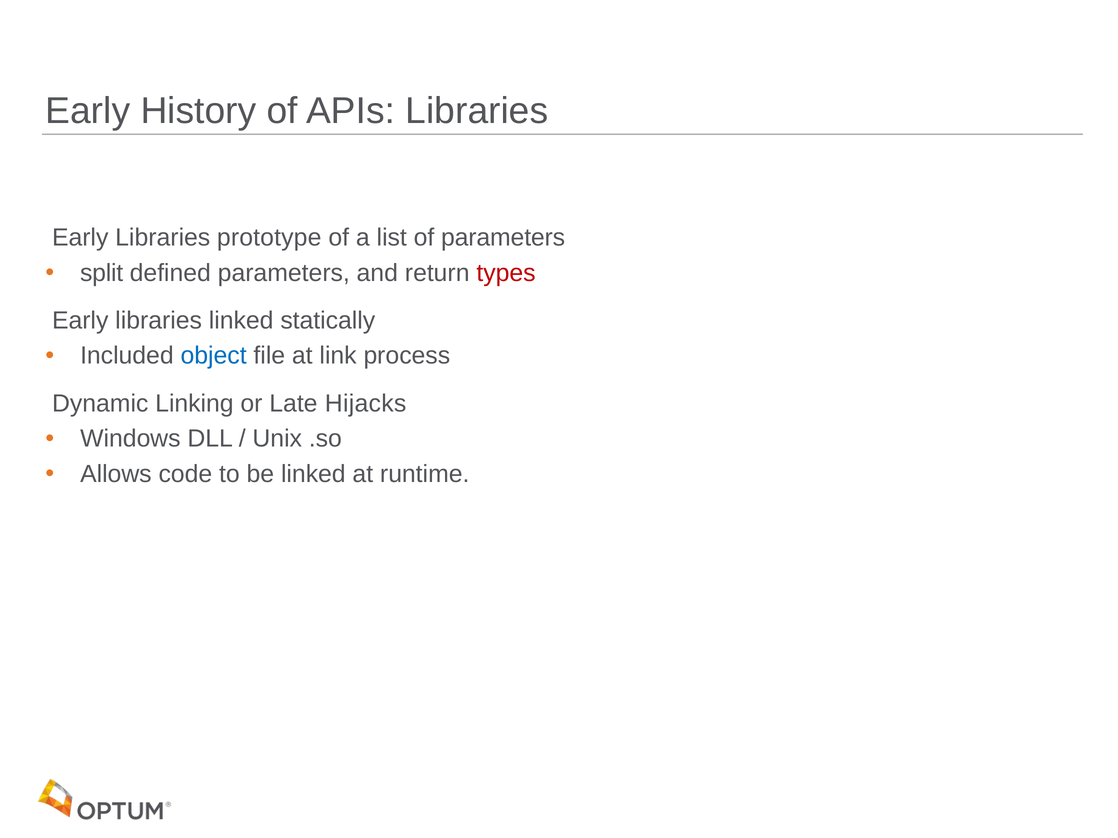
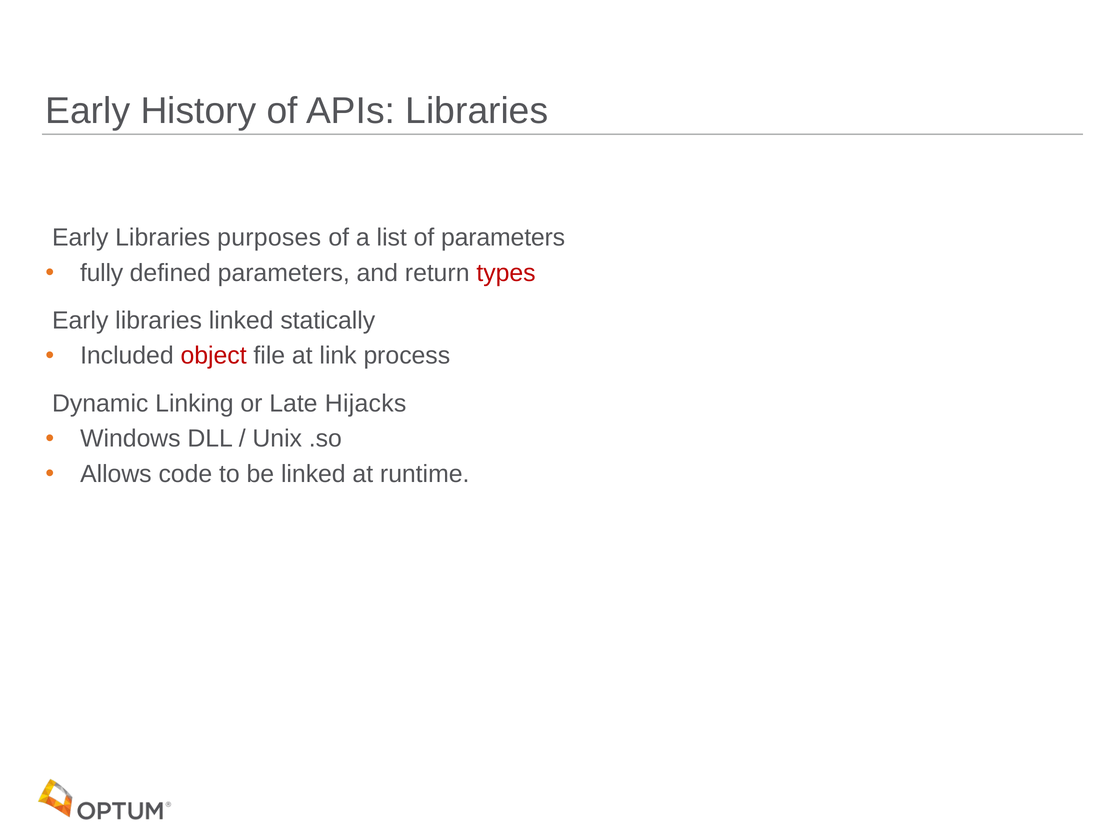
prototype: prototype -> purposes (269, 238)
split: split -> fully (102, 273)
object colour: blue -> red (214, 356)
